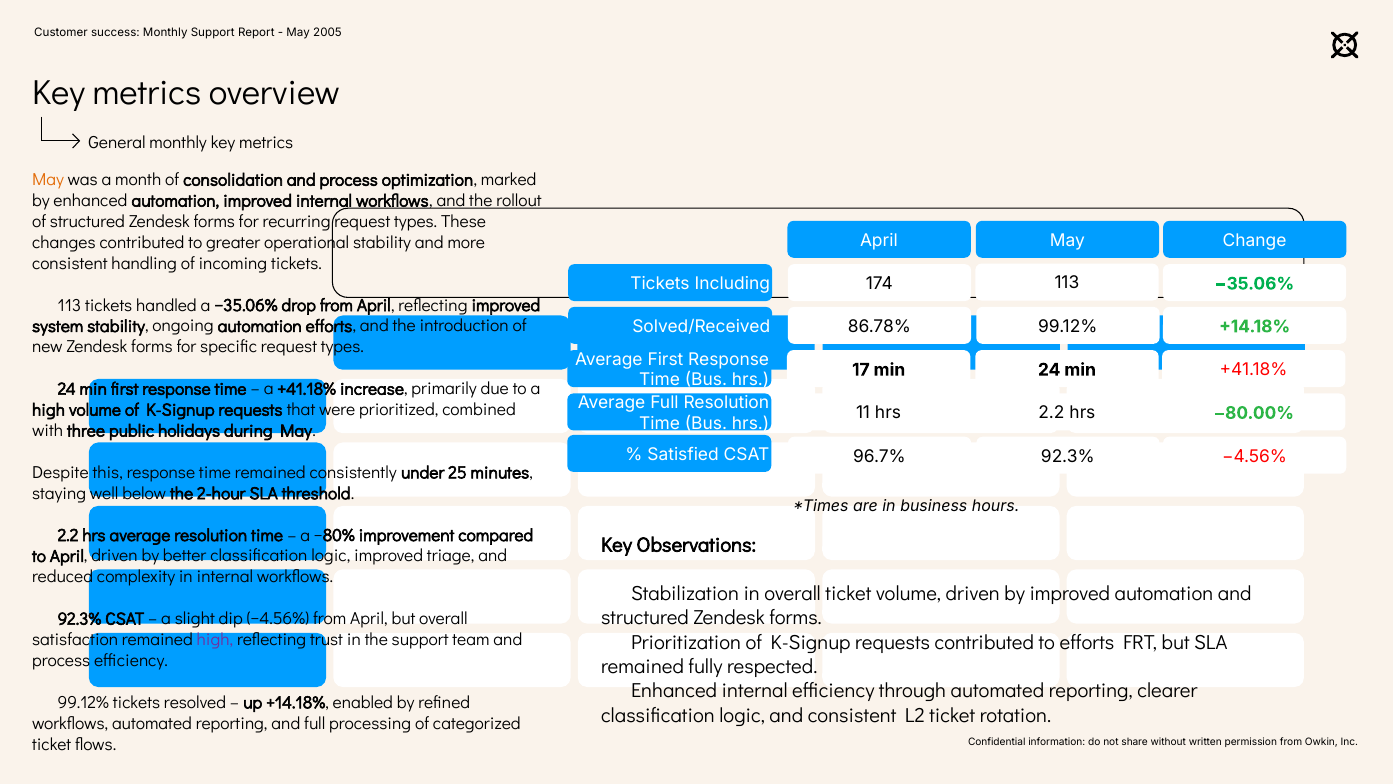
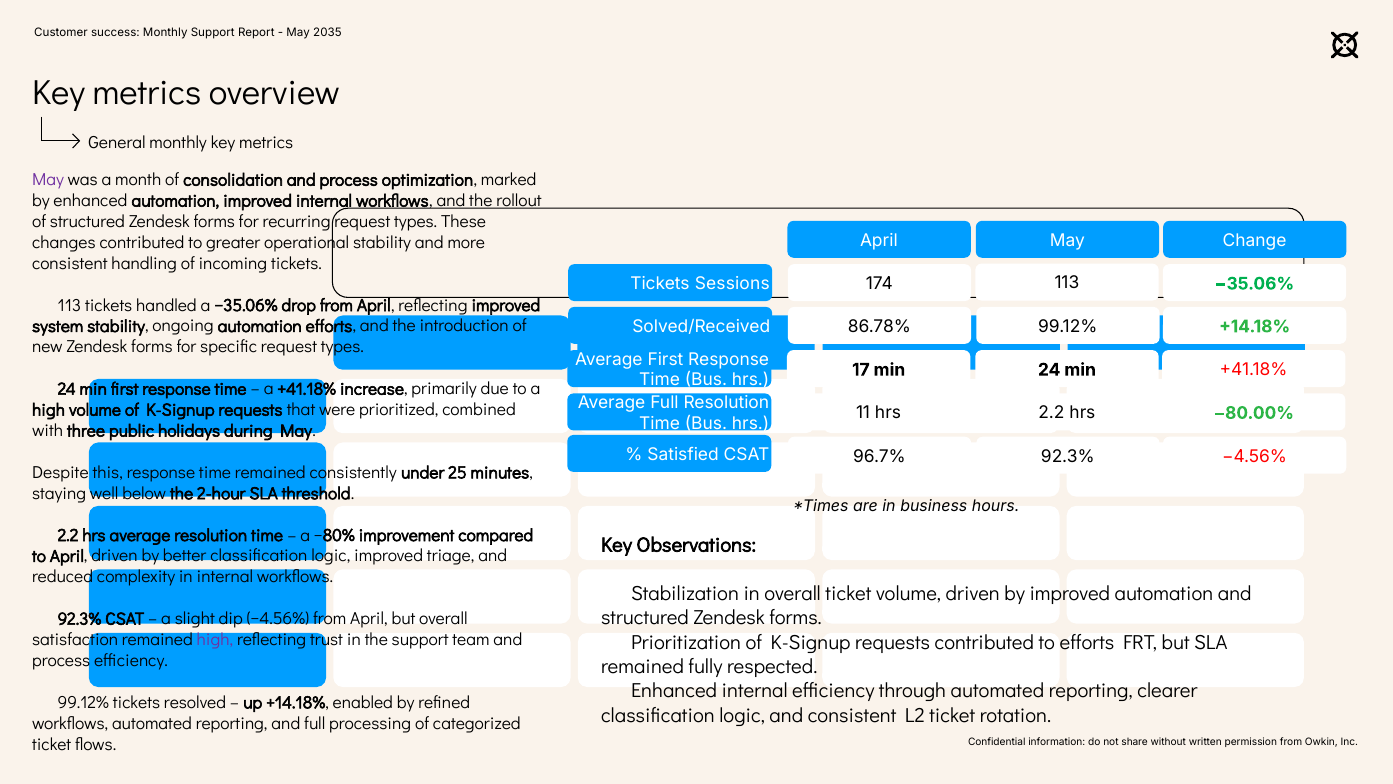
2005: 2005 -> 2035 (327, 33)
May colour: orange -> purple (48, 180)
Including: Including -> Sessions (732, 284)
